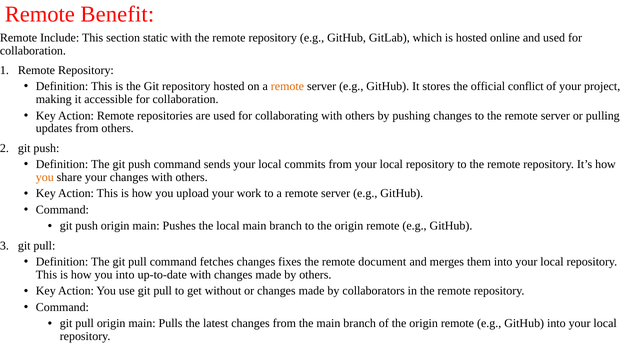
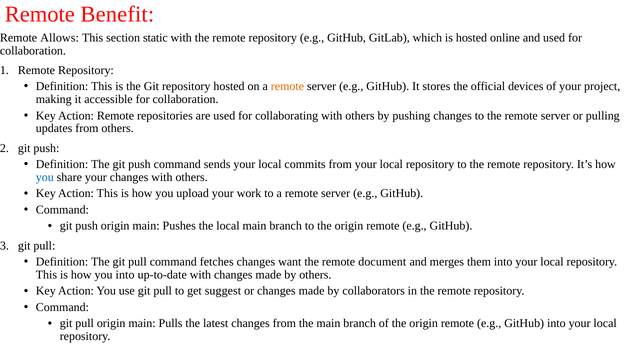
Include: Include -> Allows (60, 38)
conflict: conflict -> devices (526, 86)
you colour: orange -> blue (45, 177)
fixes: fixes -> want (290, 262)
without: without -> suggest (223, 291)
